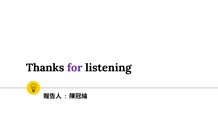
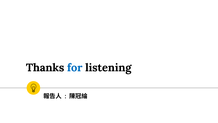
for colour: purple -> blue (75, 67)
